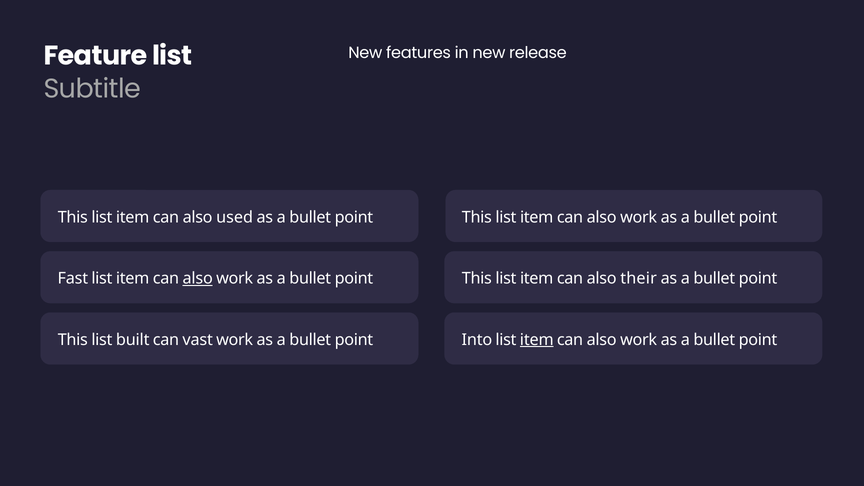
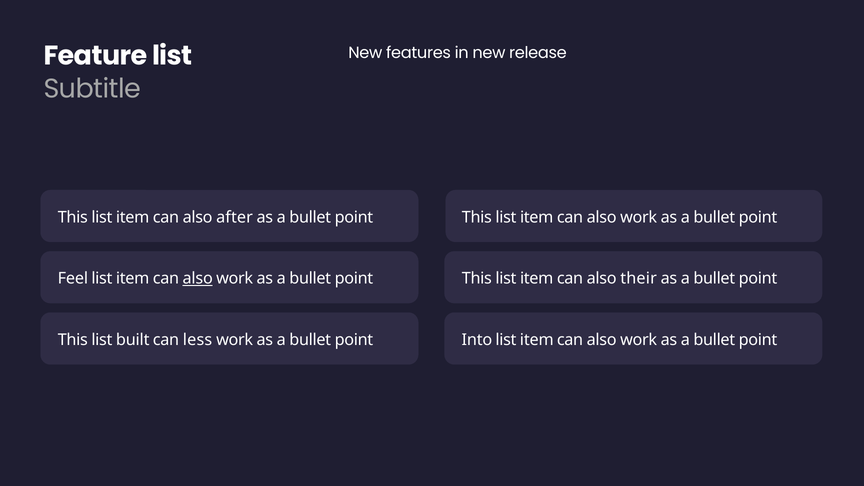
used: used -> after (235, 217)
Fast: Fast -> Feel (73, 278)
vast: vast -> less (198, 340)
item underline: present -> none (537, 340)
